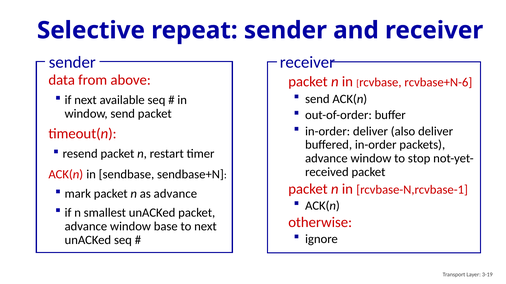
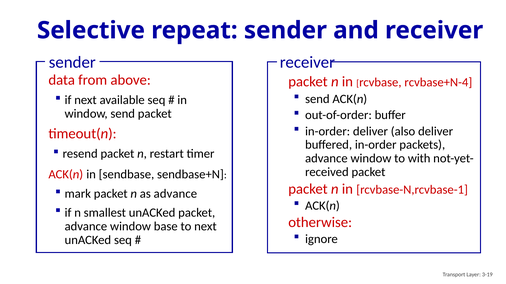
rcvbase+N-6: rcvbase+N-6 -> rcvbase+N-4 (438, 83)
stop: stop -> with (419, 159)
